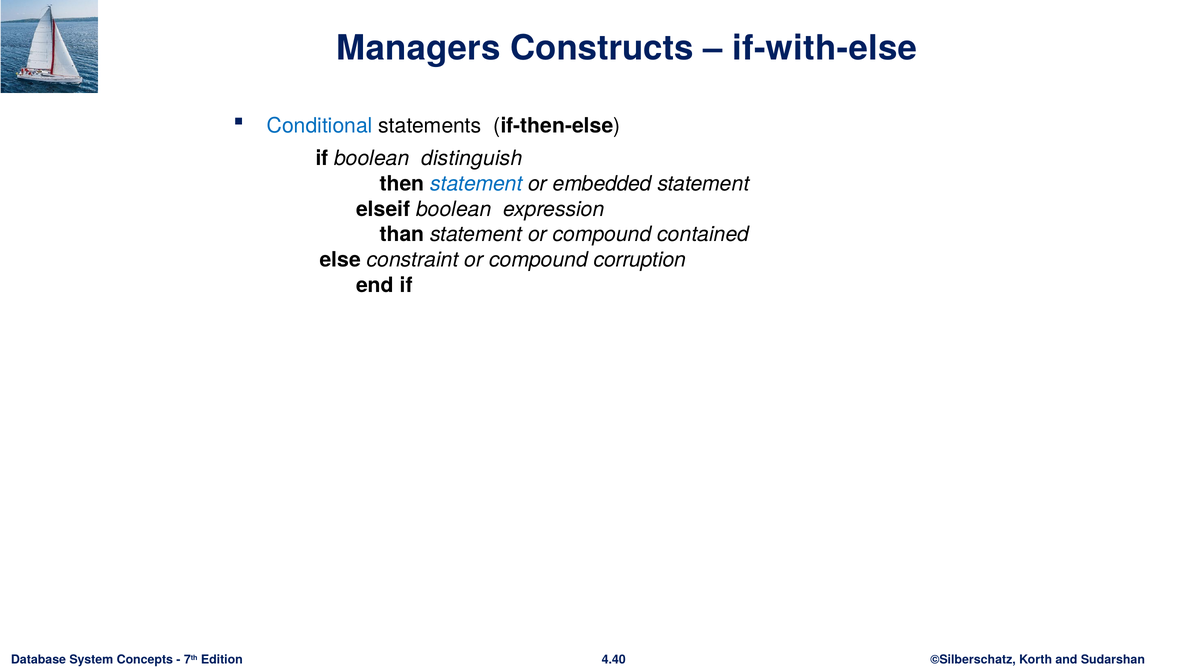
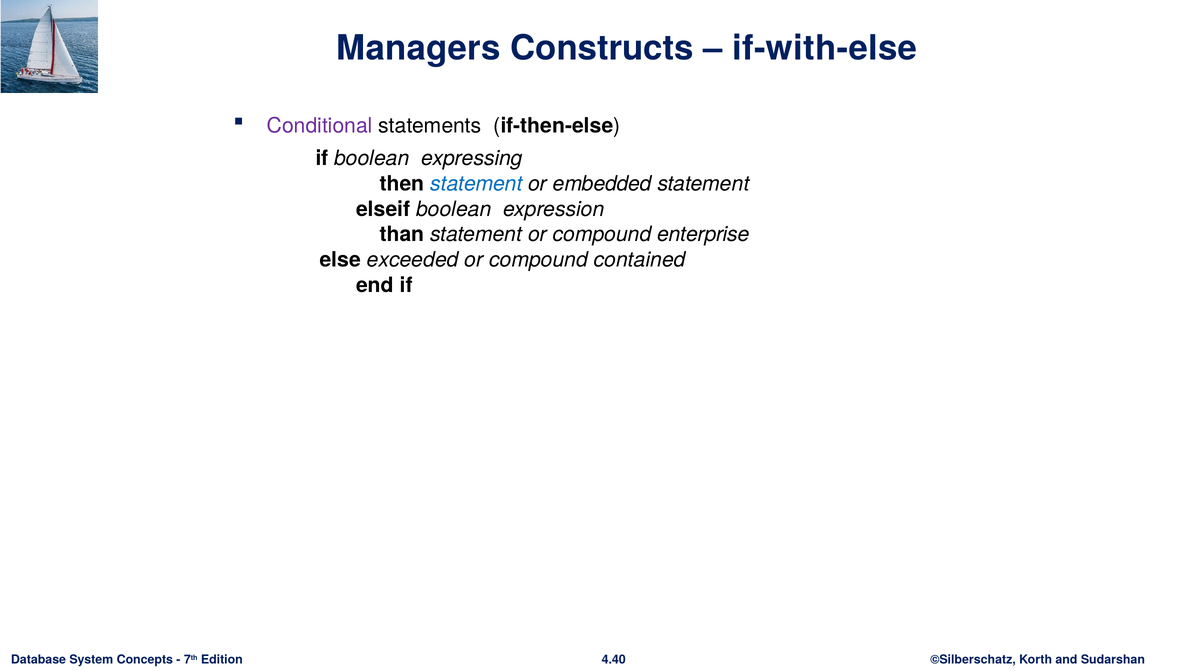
Conditional colour: blue -> purple (320, 126)
distinguish: distinguish -> expressing (472, 158)
contained: contained -> enterprise (703, 234)
constraint: constraint -> exceeded (413, 260)
corruption: corruption -> contained (640, 260)
